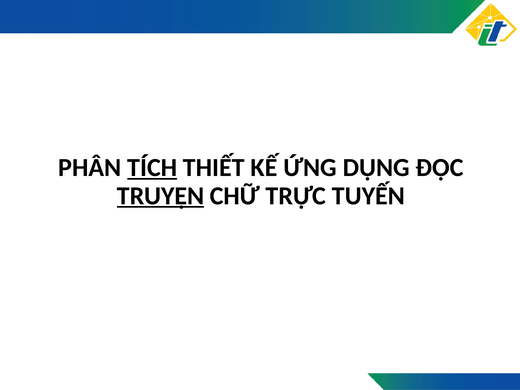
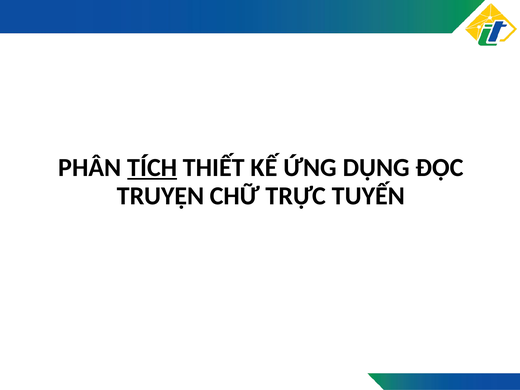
TRUYỆN underline: present -> none (161, 196)
